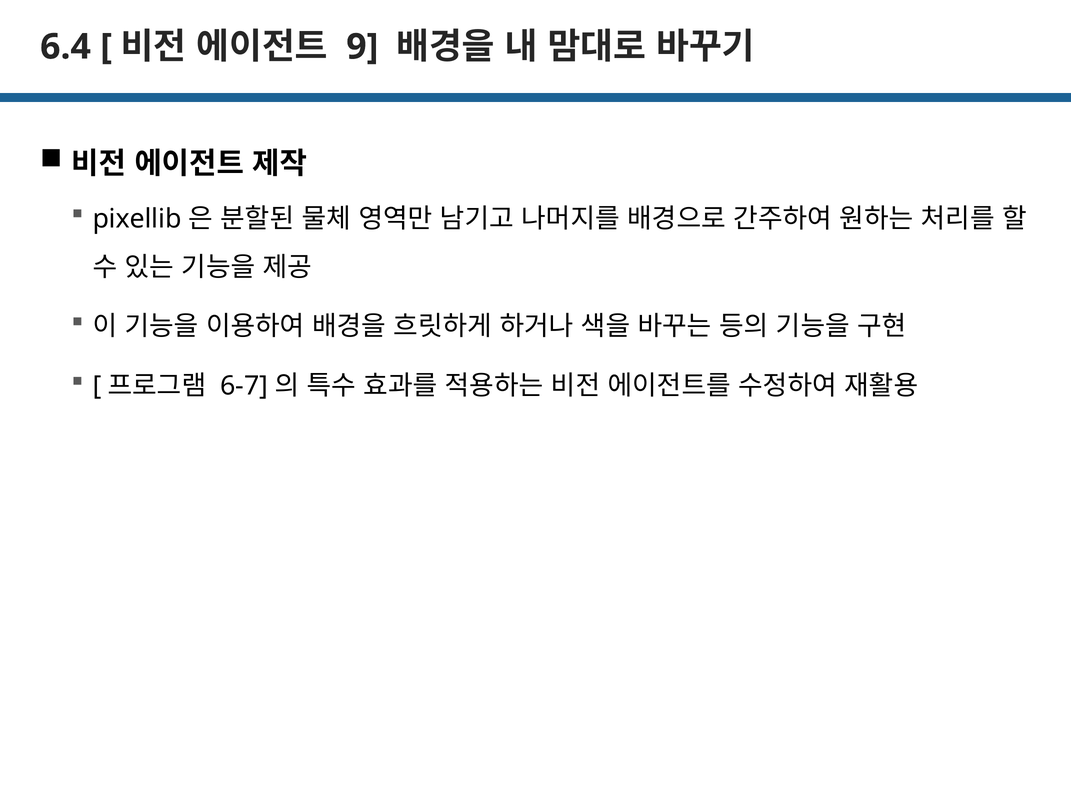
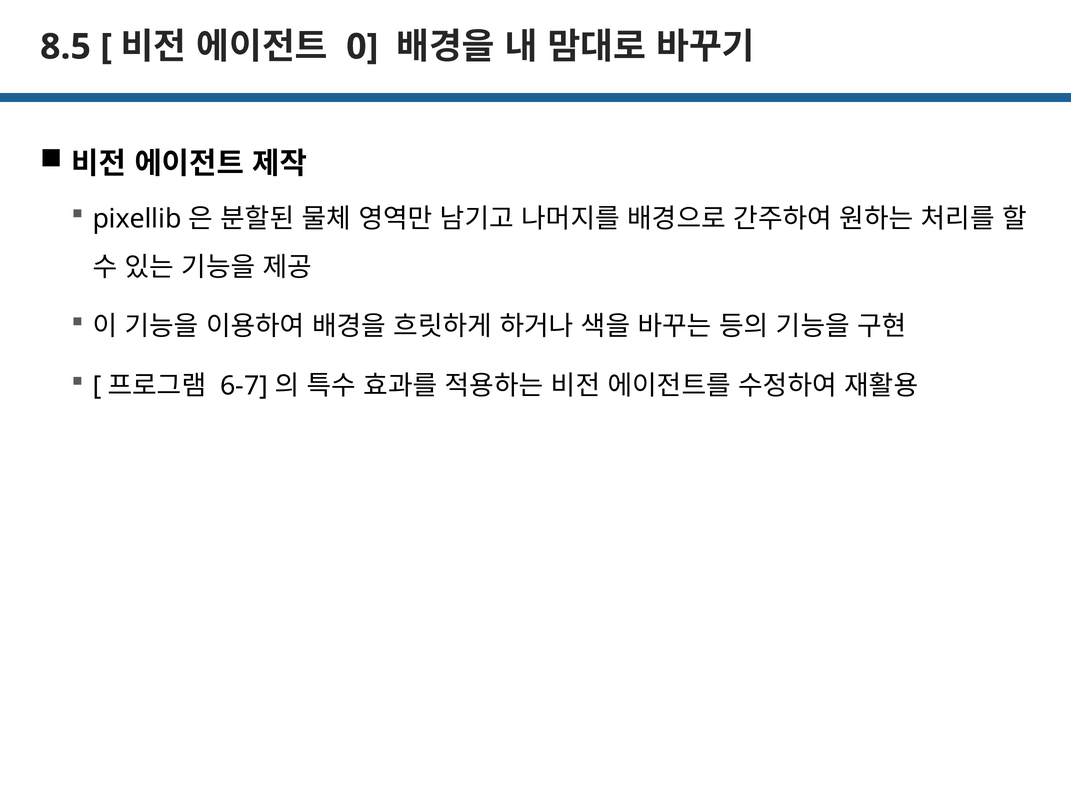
6.4: 6.4 -> 8.5 (66, 47)
9: 9 -> 0 (362, 47)
